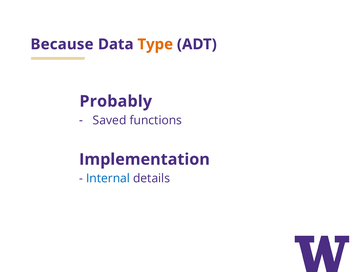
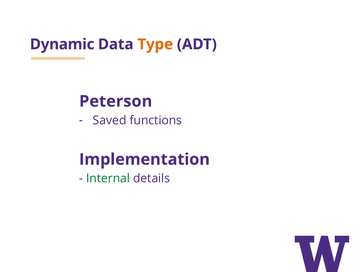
Because: Because -> Dynamic (62, 44)
Probably: Probably -> Peterson (116, 101)
Internal colour: blue -> green (108, 178)
